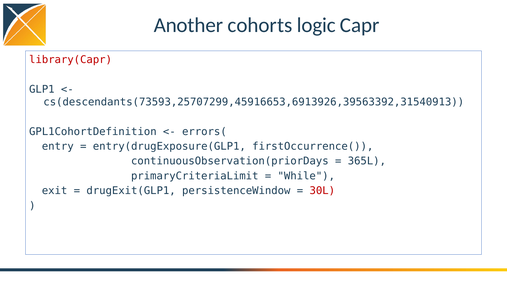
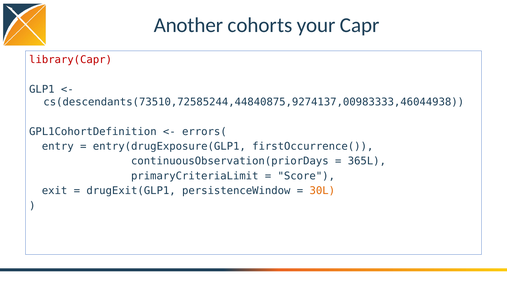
logic: logic -> your (316, 25)
cs(descendants(73593,25707299,45916653,6913926,39563392,31540913: cs(descendants(73593,25707299,45916653,6913926,39563392,31540913 -> cs(descendants(73510,72585244,44840875,9274137,00983333,46044938 (254, 102)
While: While -> Score (306, 176)
30L colour: red -> orange (322, 191)
